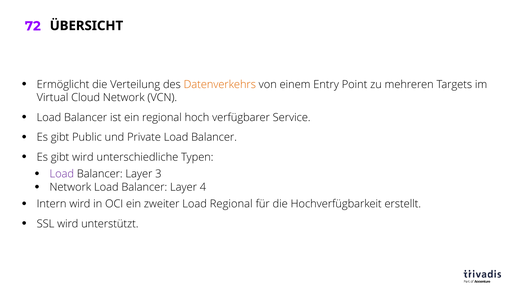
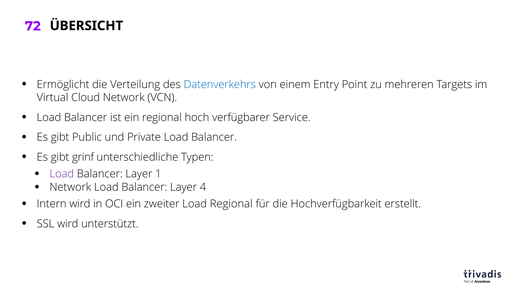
Datenverkehrs colour: orange -> blue (220, 84)
gibt wird: wird -> grinf (83, 157)
3: 3 -> 1 (158, 174)
